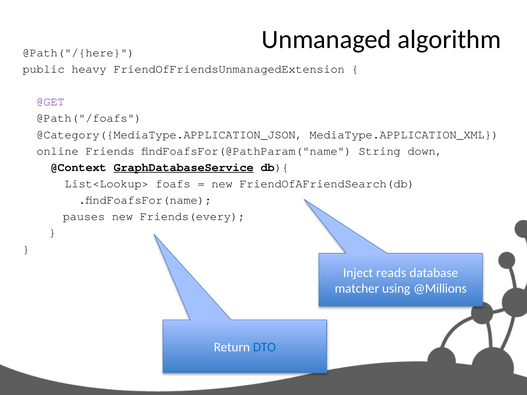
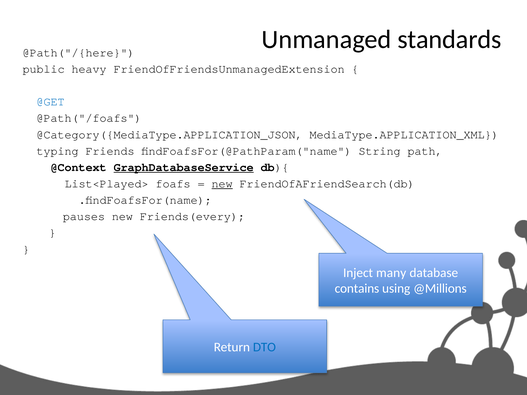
algorithm: algorithm -> standards (449, 39)
@GET colour: purple -> blue (51, 102)
online: online -> typing (58, 151)
down: down -> path (425, 151)
List<Lookup>: List<Lookup> -> List<Played> (107, 184)
new underline: none -> present (222, 184)
reads: reads -> many (391, 273)
matcher: matcher -> contains (357, 289)
